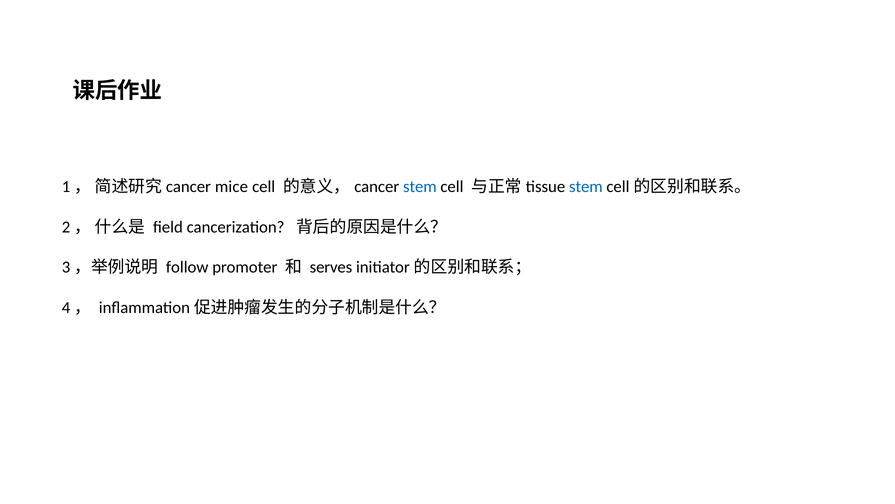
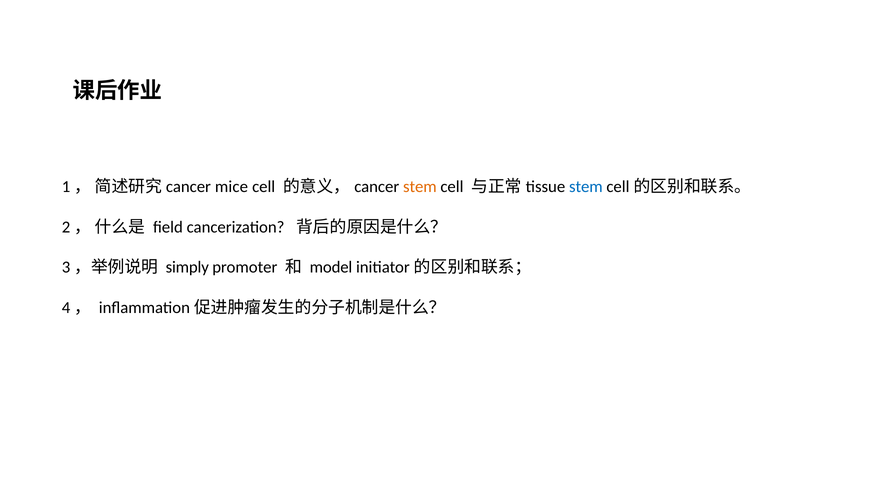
stem colour: blue -> orange (420, 186)
follow: follow -> simply (187, 267)
serves: serves -> model (331, 267)
